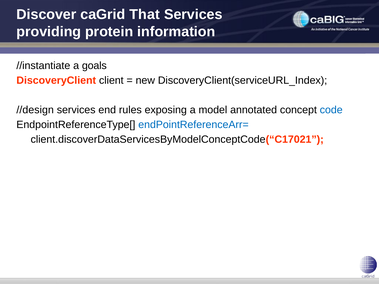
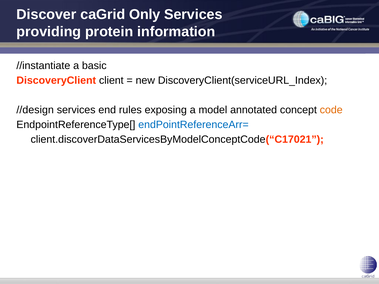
That: That -> Only (145, 15)
goals: goals -> basic (94, 66)
code colour: blue -> orange (331, 110)
